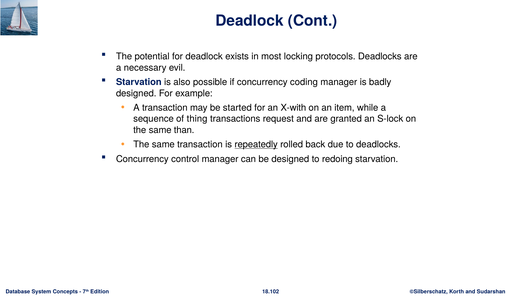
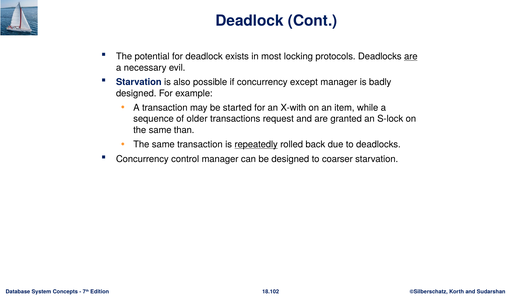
are underline: none -> present (411, 56)
coding: coding -> except (304, 82)
thing: thing -> older (197, 119)
redoing: redoing -> coarser (337, 159)
